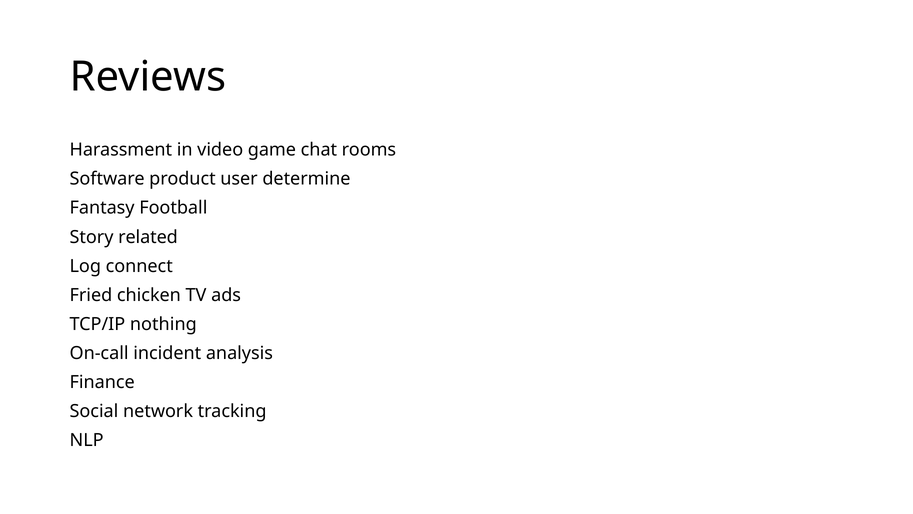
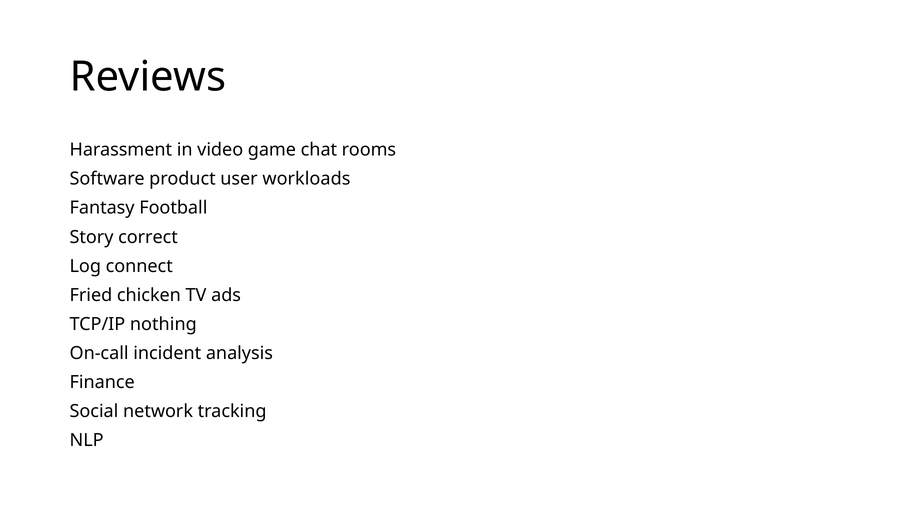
determine: determine -> workloads (306, 179)
related: related -> correct (148, 237)
